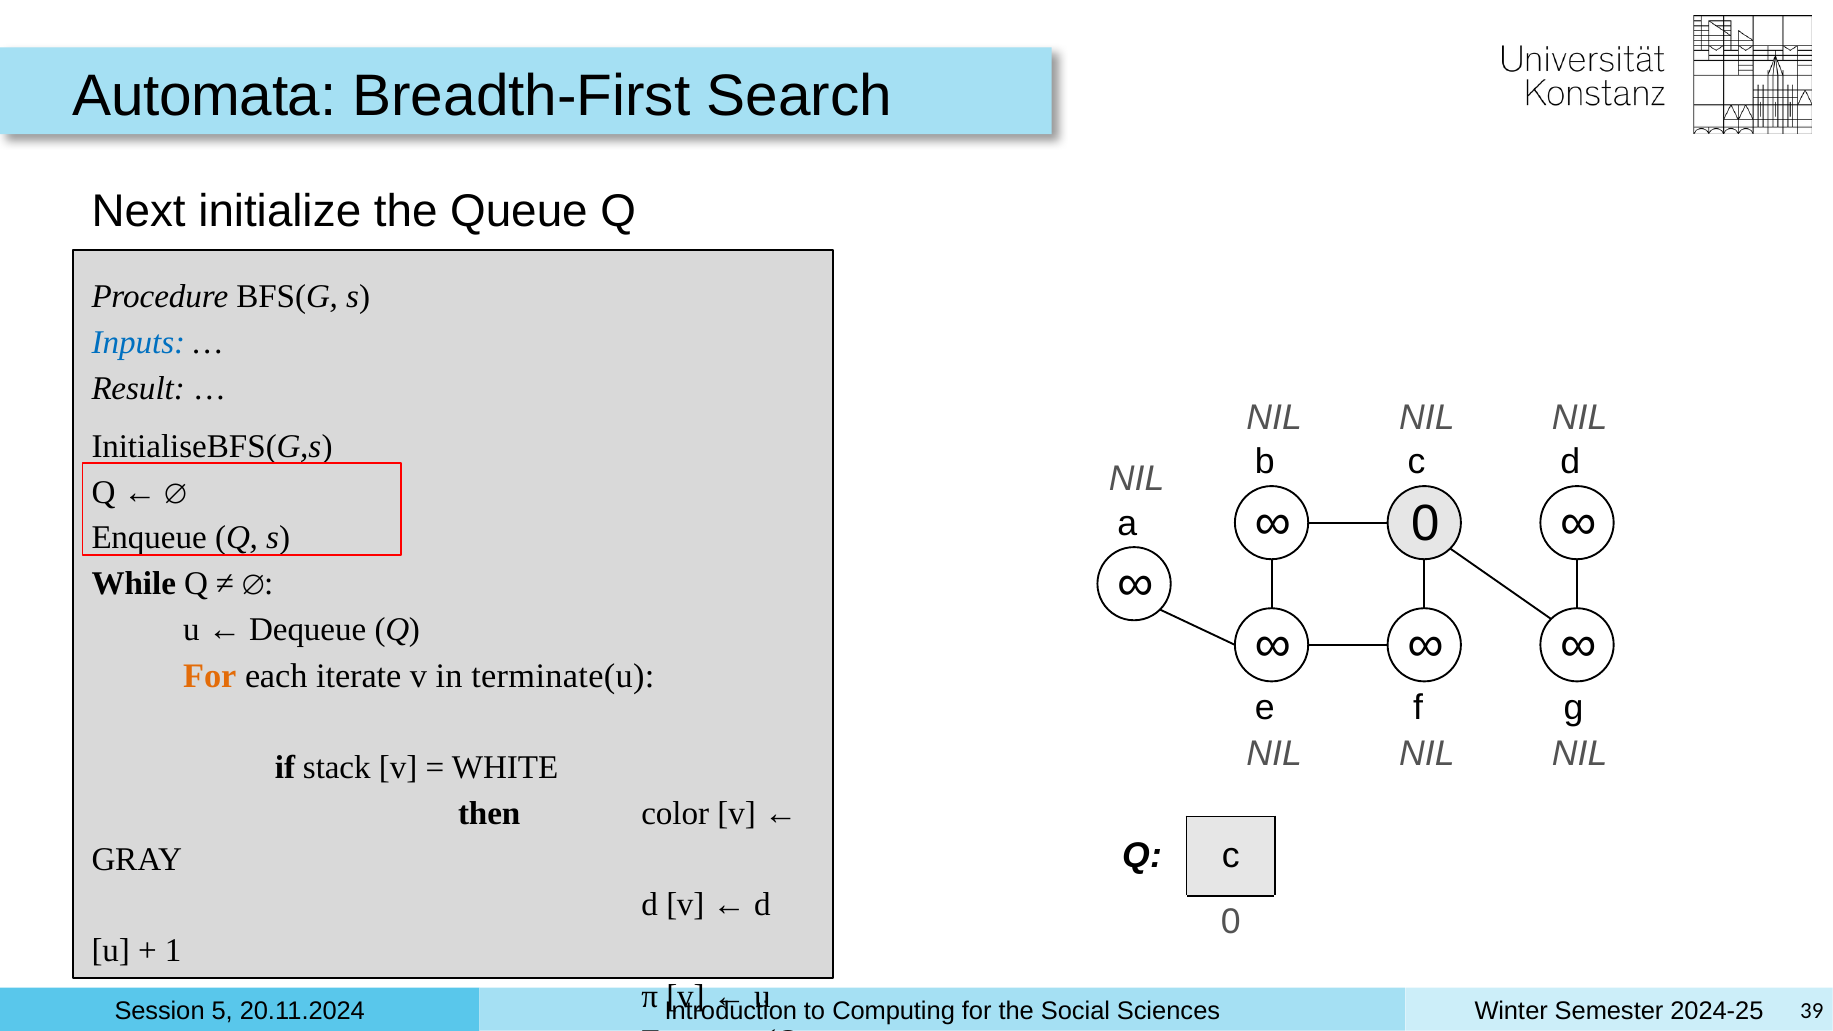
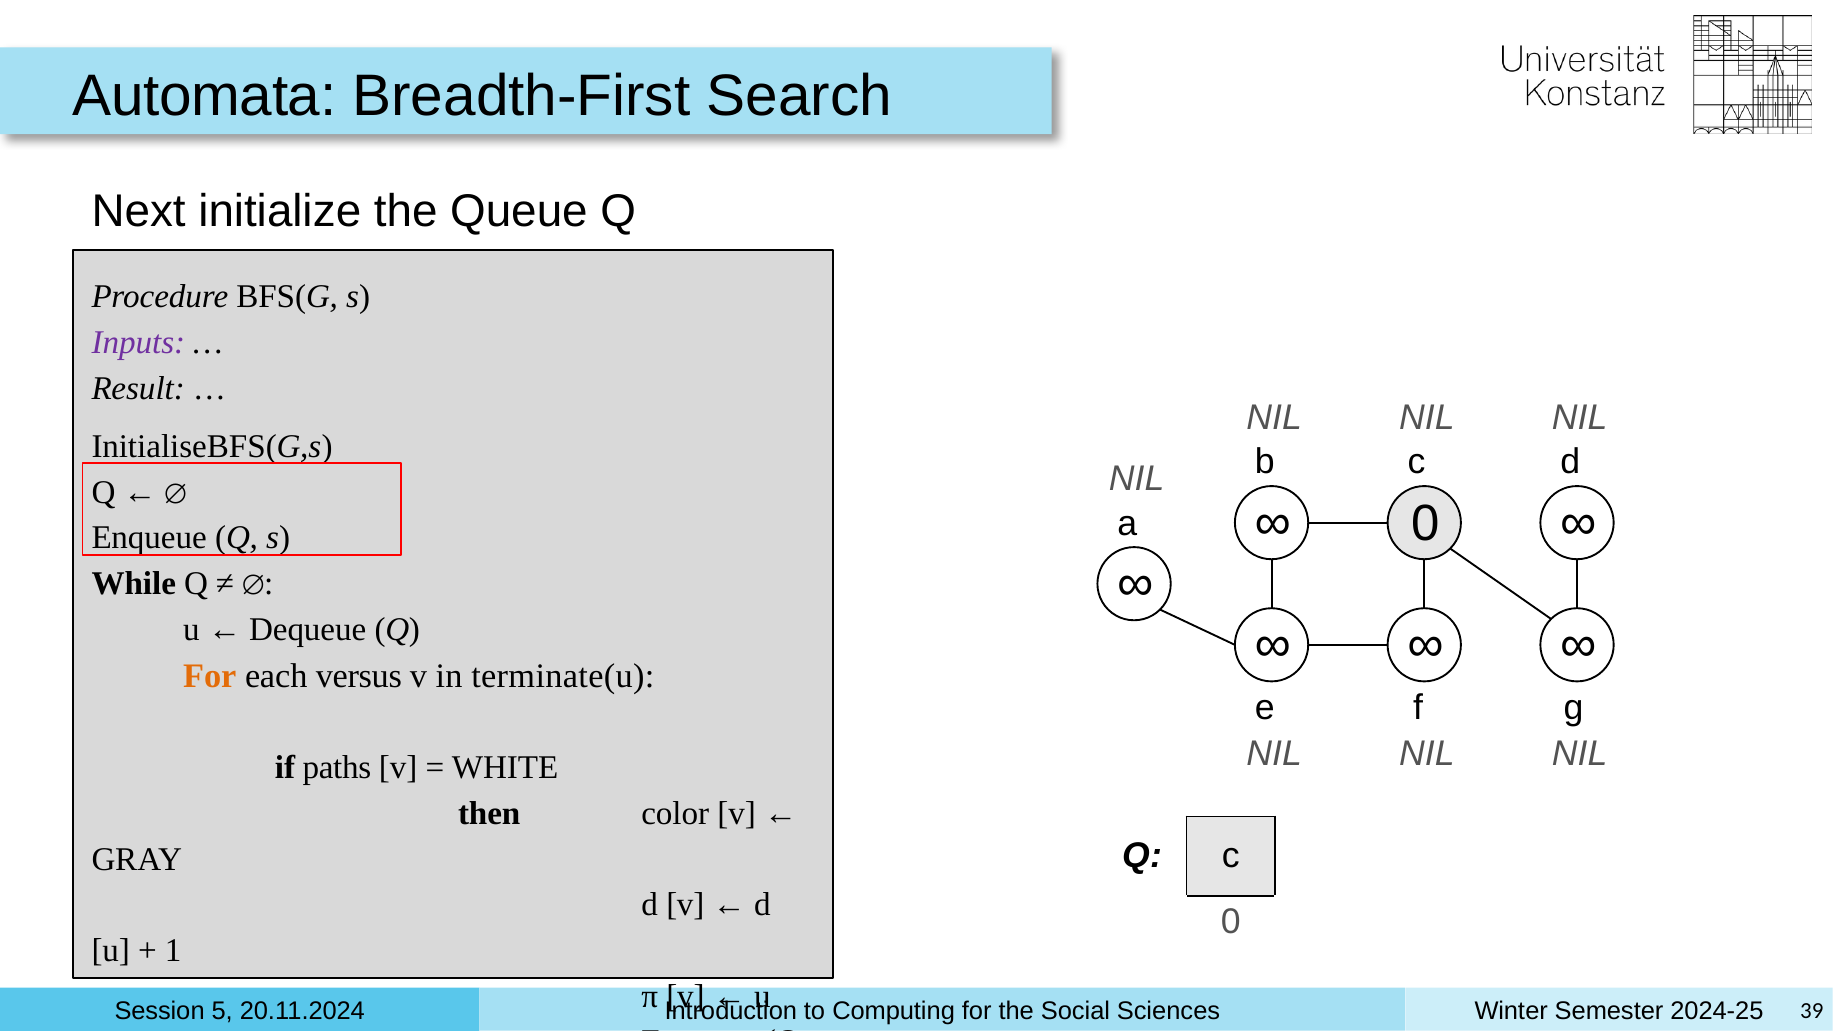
Inputs colour: blue -> purple (138, 343)
iterate: iterate -> versus (359, 676)
stack: stack -> paths (337, 768)
